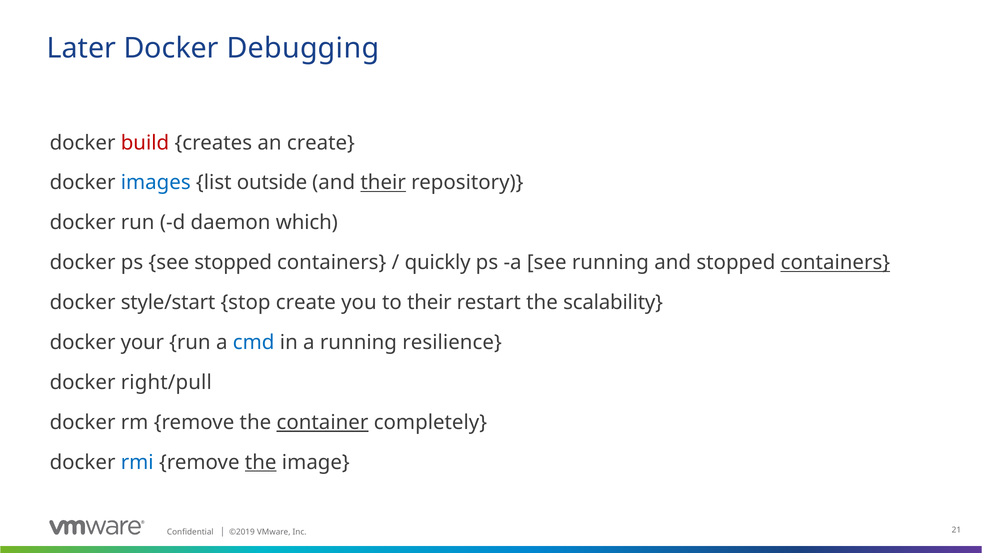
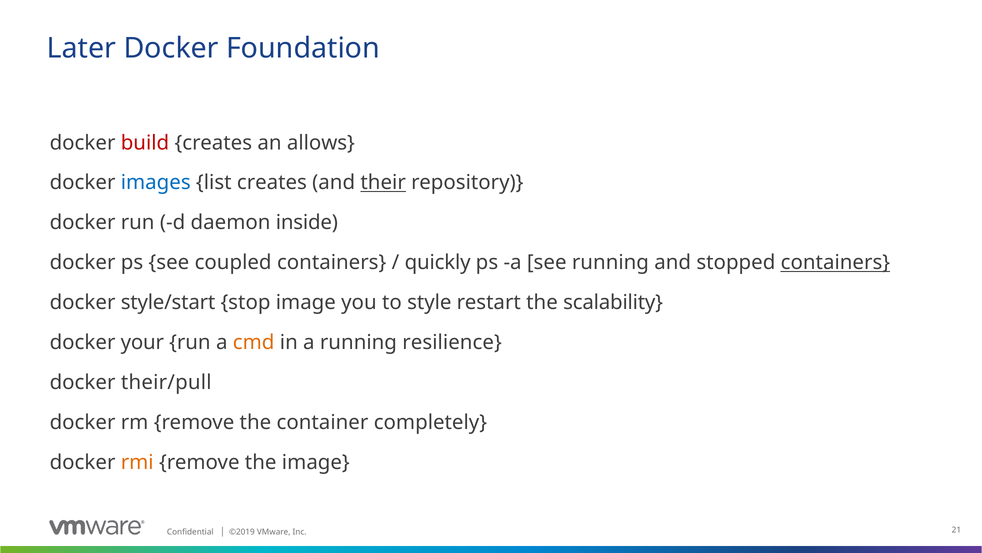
Debugging: Debugging -> Foundation (303, 48)
an create: create -> allows (321, 143)
list outside: outside -> creates (272, 183)
which: which -> inside (307, 222)
see stopped: stopped -> coupled (233, 262)
stop create: create -> image (306, 302)
to their: their -> style (429, 302)
cmd colour: blue -> orange (254, 342)
right/pull: right/pull -> their/pull (166, 382)
container underline: present -> none (322, 422)
rmi colour: blue -> orange (137, 462)
the underline: present -> none (261, 462)
